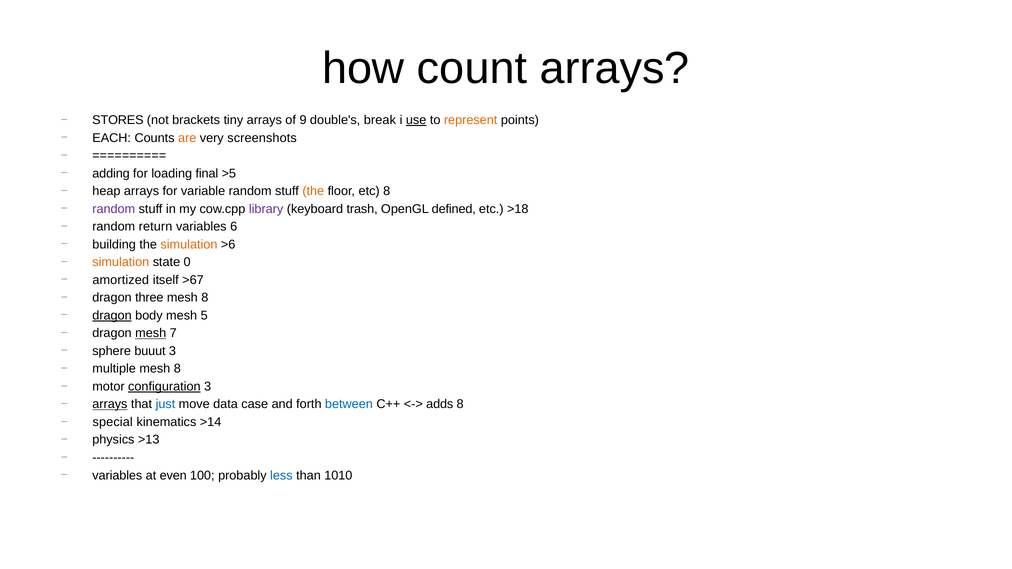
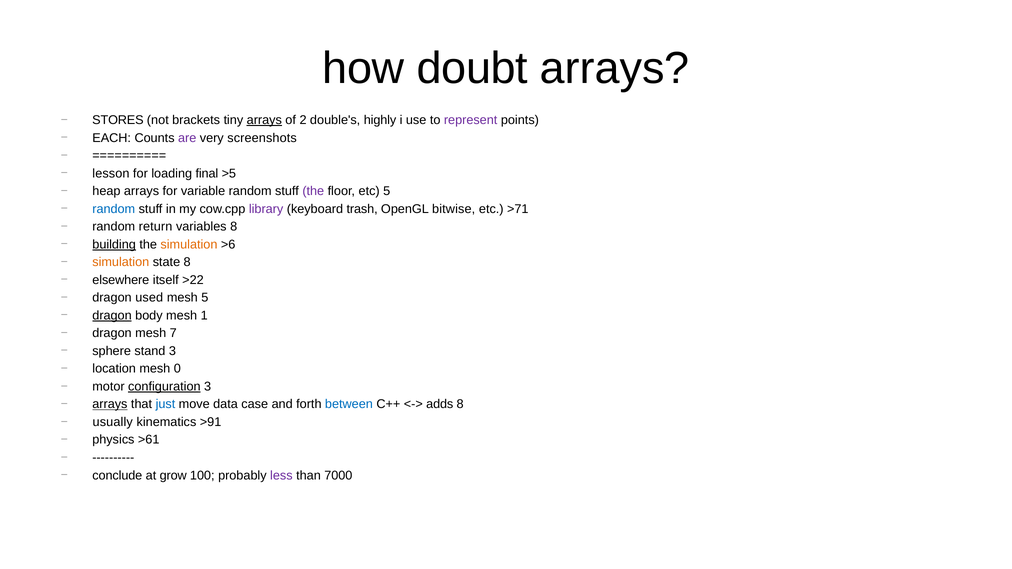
count: count -> doubt (472, 68)
arrays underline: none -> present (264, 120)
9: 9 -> 2 (303, 120)
break: break -> highly (380, 120)
use underline: present -> none (416, 120)
represent colour: orange -> purple (471, 120)
are colour: orange -> purple (187, 138)
adding: adding -> lesson (111, 173)
the colour: orange -> purple (313, 191)
etc 8: 8 -> 5 (387, 191)
random colour: purple -> blue (114, 209)
defined: defined -> bitwise (454, 209)
>18: >18 -> >71 (518, 209)
variables 6: 6 -> 8 (234, 227)
building underline: none -> present (114, 245)
state 0: 0 -> 8 (187, 262)
amortized: amortized -> elsewhere (121, 280)
>67: >67 -> >22 (193, 280)
three: three -> used (149, 298)
8: 8 -> 5 (205, 298)
5: 5 -> 1 (204, 316)
mesh underline: present -> none (151, 333)
buuut: buuut -> stand (150, 351)
multiple: multiple -> location (114, 369)
8: 8 -> 0 (177, 369)
special: special -> usually (113, 422)
>14: >14 -> >91 (211, 422)
>13: >13 -> >61 (149, 440)
variables: variables -> conclude (117, 476)
even: even -> grow (173, 476)
less colour: blue -> purple (281, 476)
1010: 1010 -> 7000 (338, 476)
